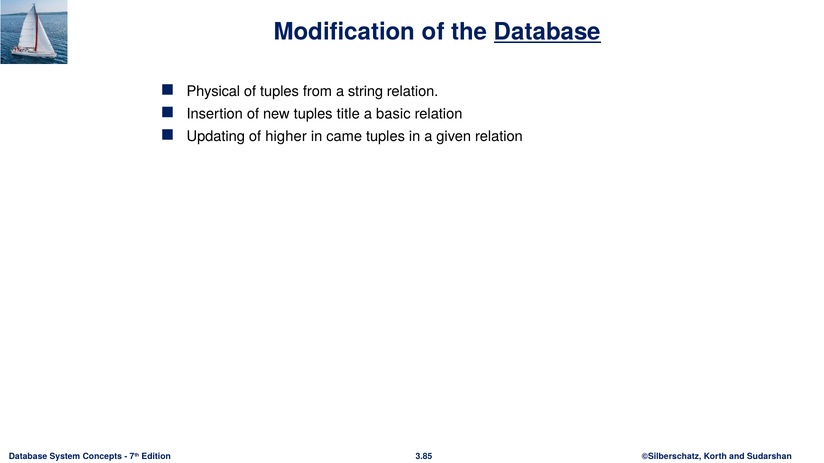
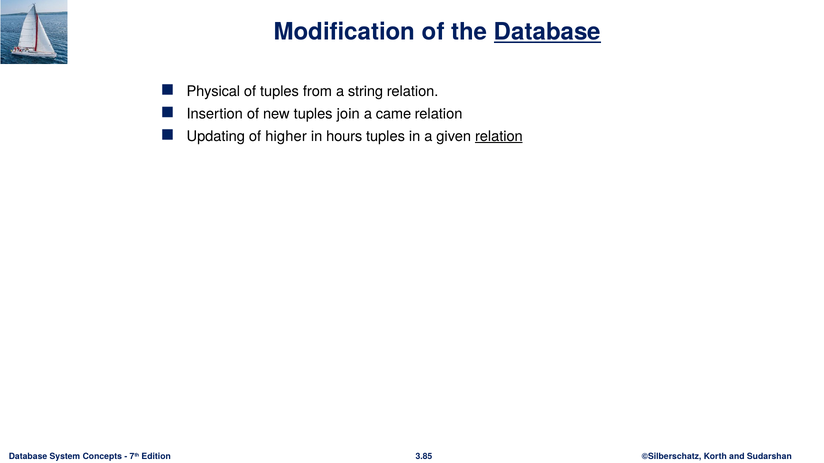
title: title -> join (348, 114)
basic: basic -> came (393, 114)
came: came -> hours (344, 137)
relation underline: none -> present (499, 137)
